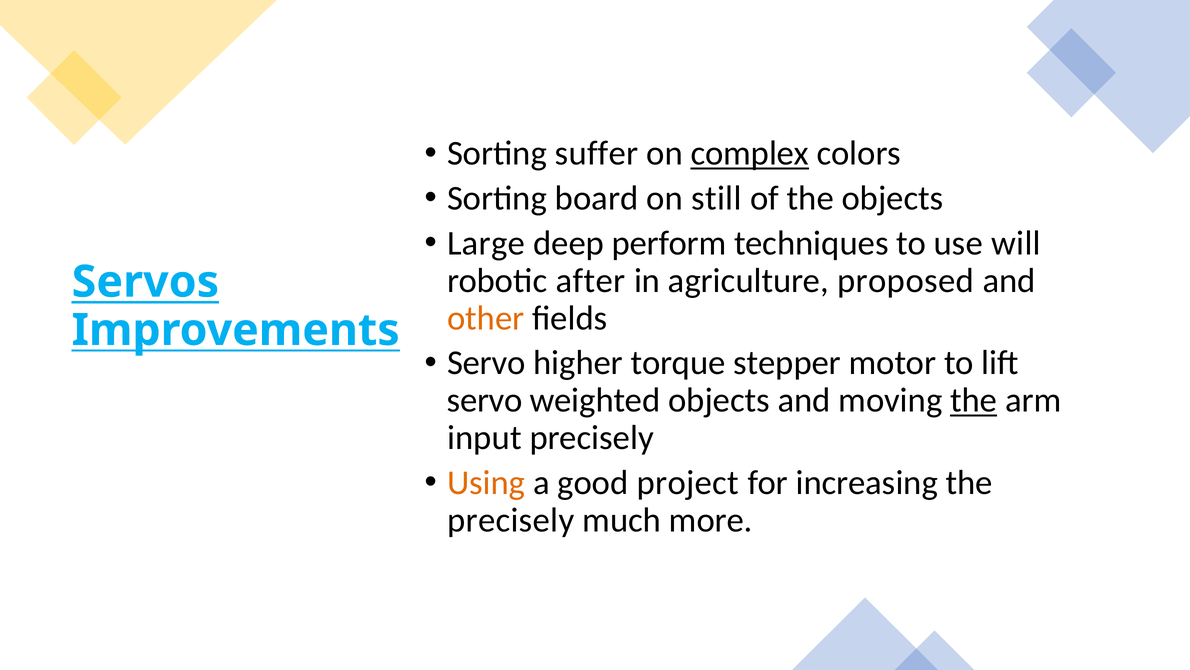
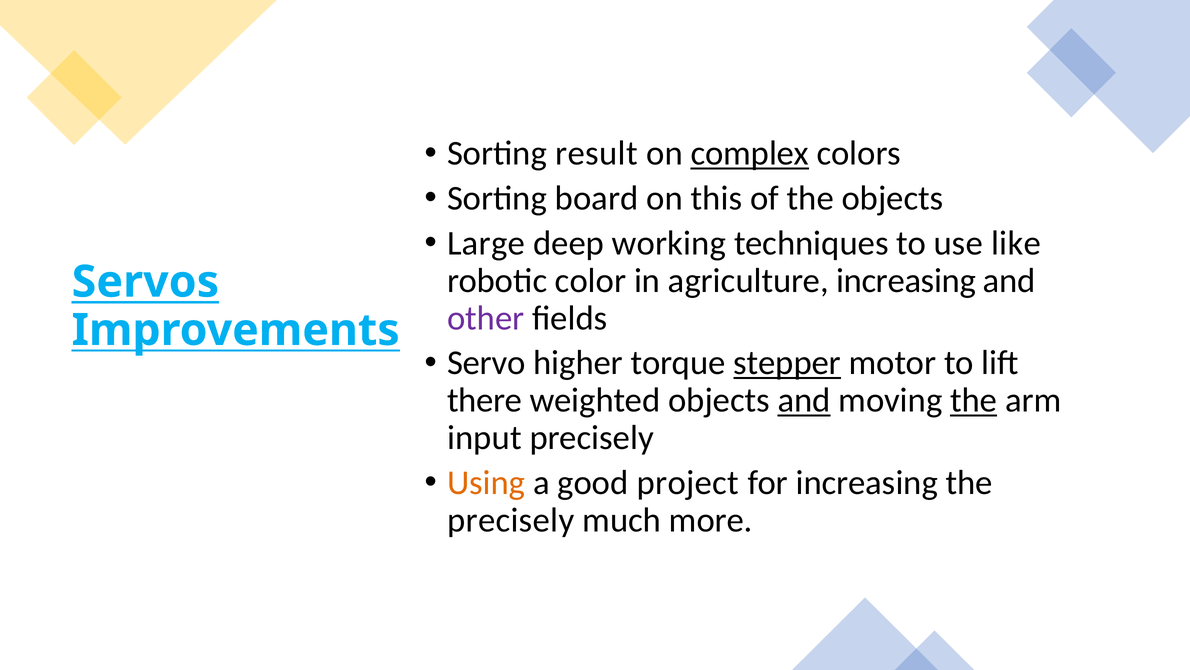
suffer: suffer -> result (597, 153)
still: still -> this (716, 198)
perform: perform -> working (669, 243)
will: will -> like (1016, 243)
after: after -> color (591, 280)
agriculture proposed: proposed -> increasing (906, 280)
other colour: orange -> purple (486, 318)
stepper underline: none -> present (787, 363)
servo: servo -> there (485, 400)
and underline: none -> present (804, 400)
